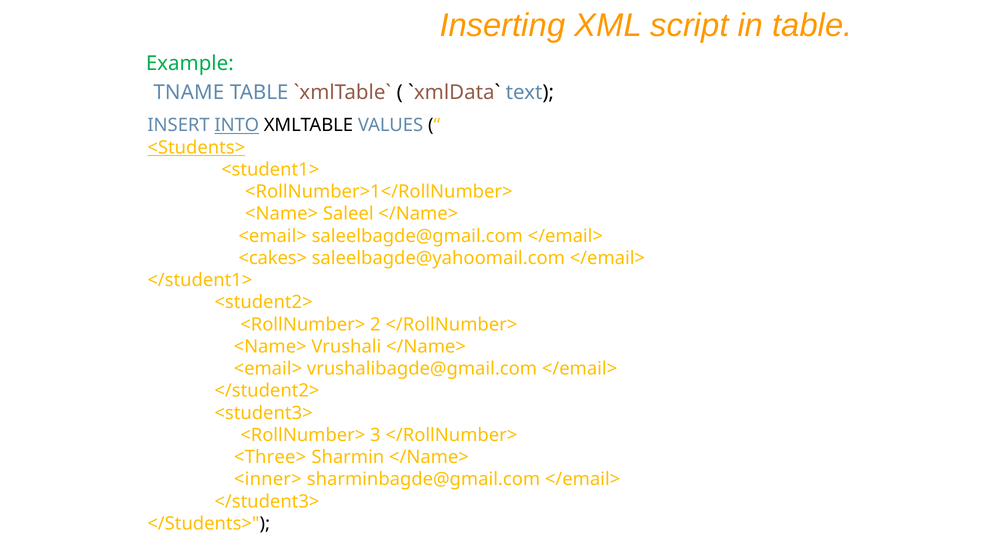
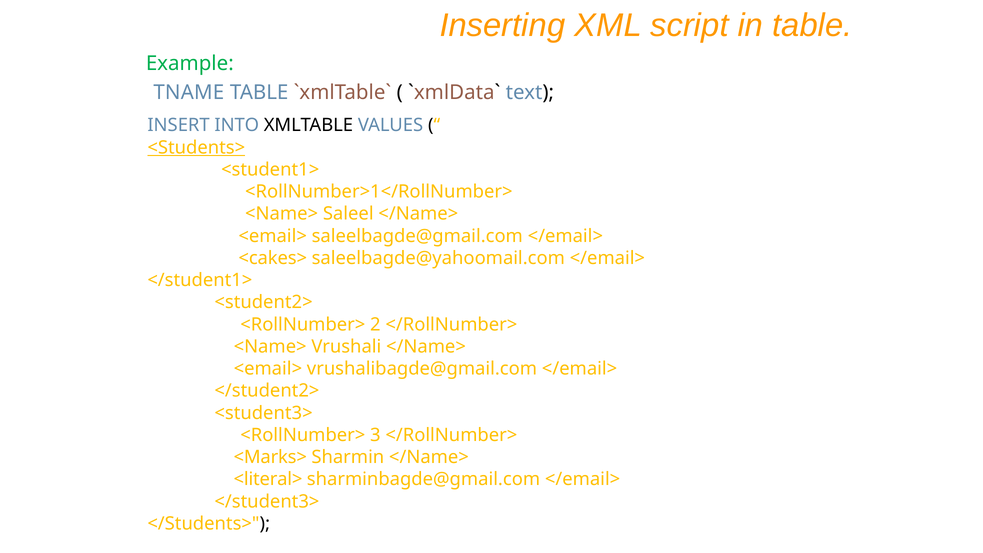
INTO underline: present -> none (237, 125)
<Three>: <Three> -> <Marks> (270, 457)
<inner>: <inner> -> <literal> (268, 479)
